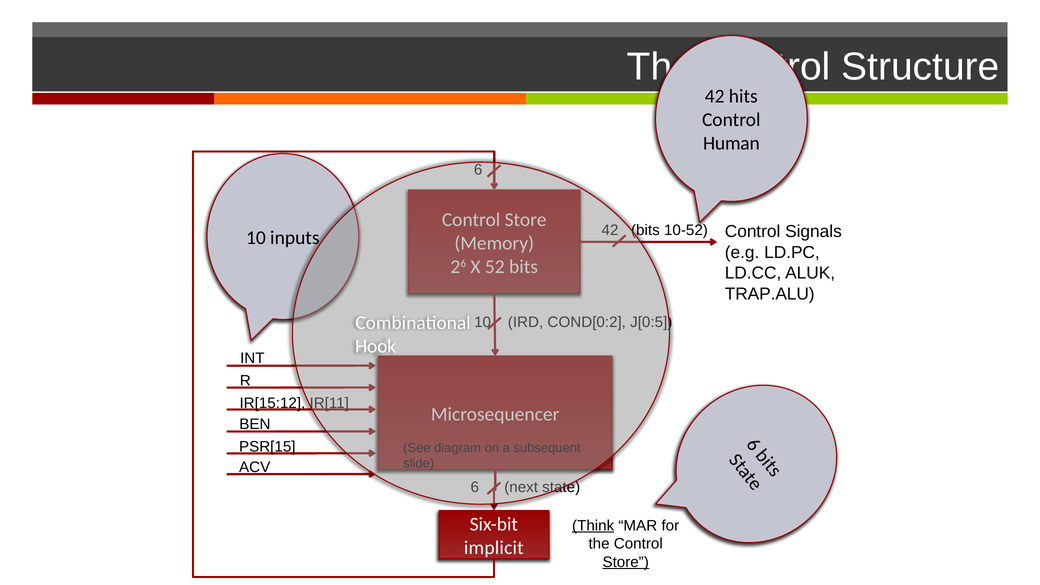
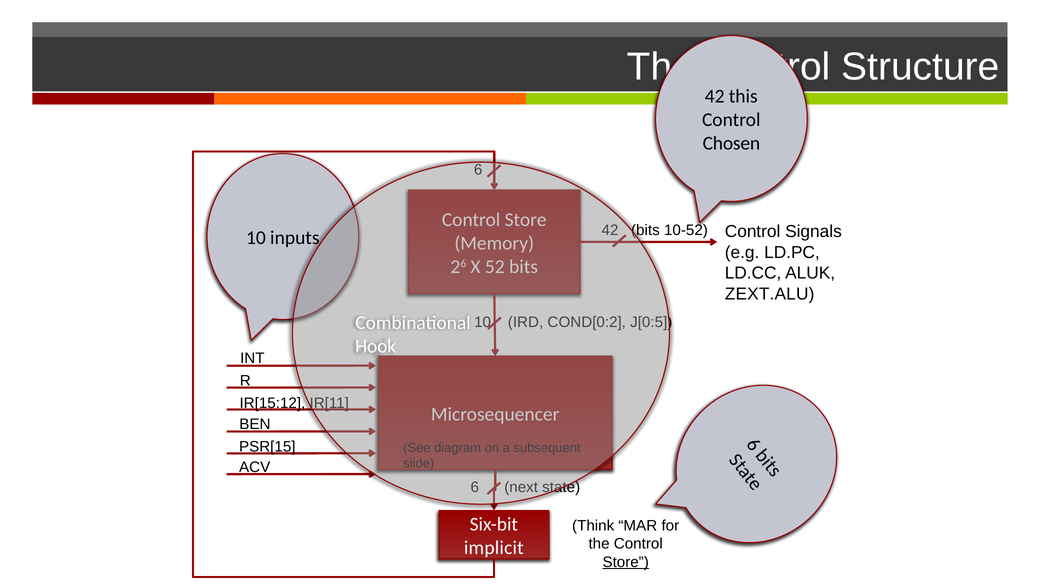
hits: hits -> this (743, 96)
Human: Human -> Chosen (731, 143)
TRAP.ALU: TRAP.ALU -> ZEXT.ALU (770, 294)
Think underline: present -> none (593, 526)
